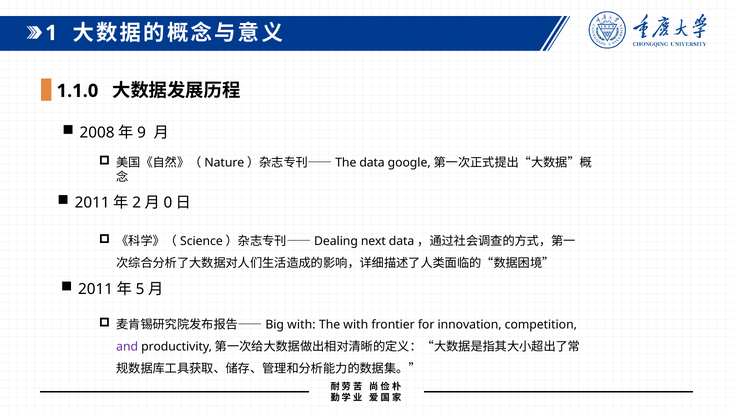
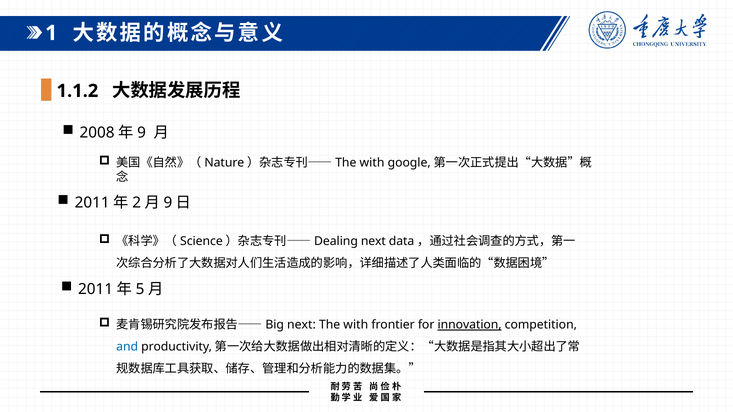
1.1.0: 1.1.0 -> 1.1.2 (77, 91)
data: data -> with (372, 163)
0: 0 -> 9 (168, 203)
with: with -> next (301, 325)
innovation underline: none -> present (470, 325)
and colour: purple -> blue (127, 347)
